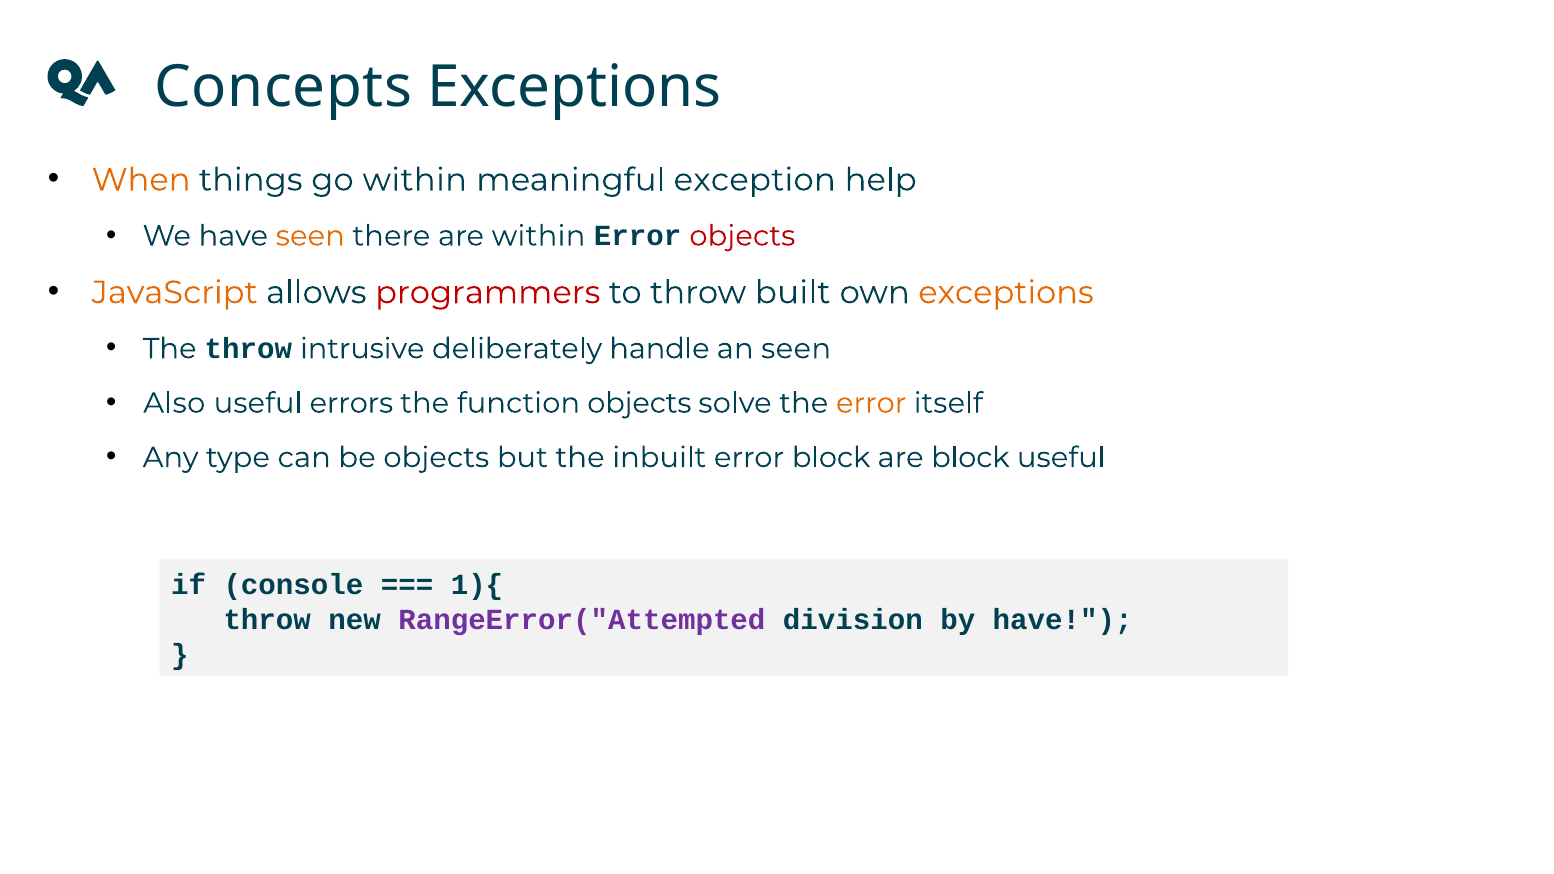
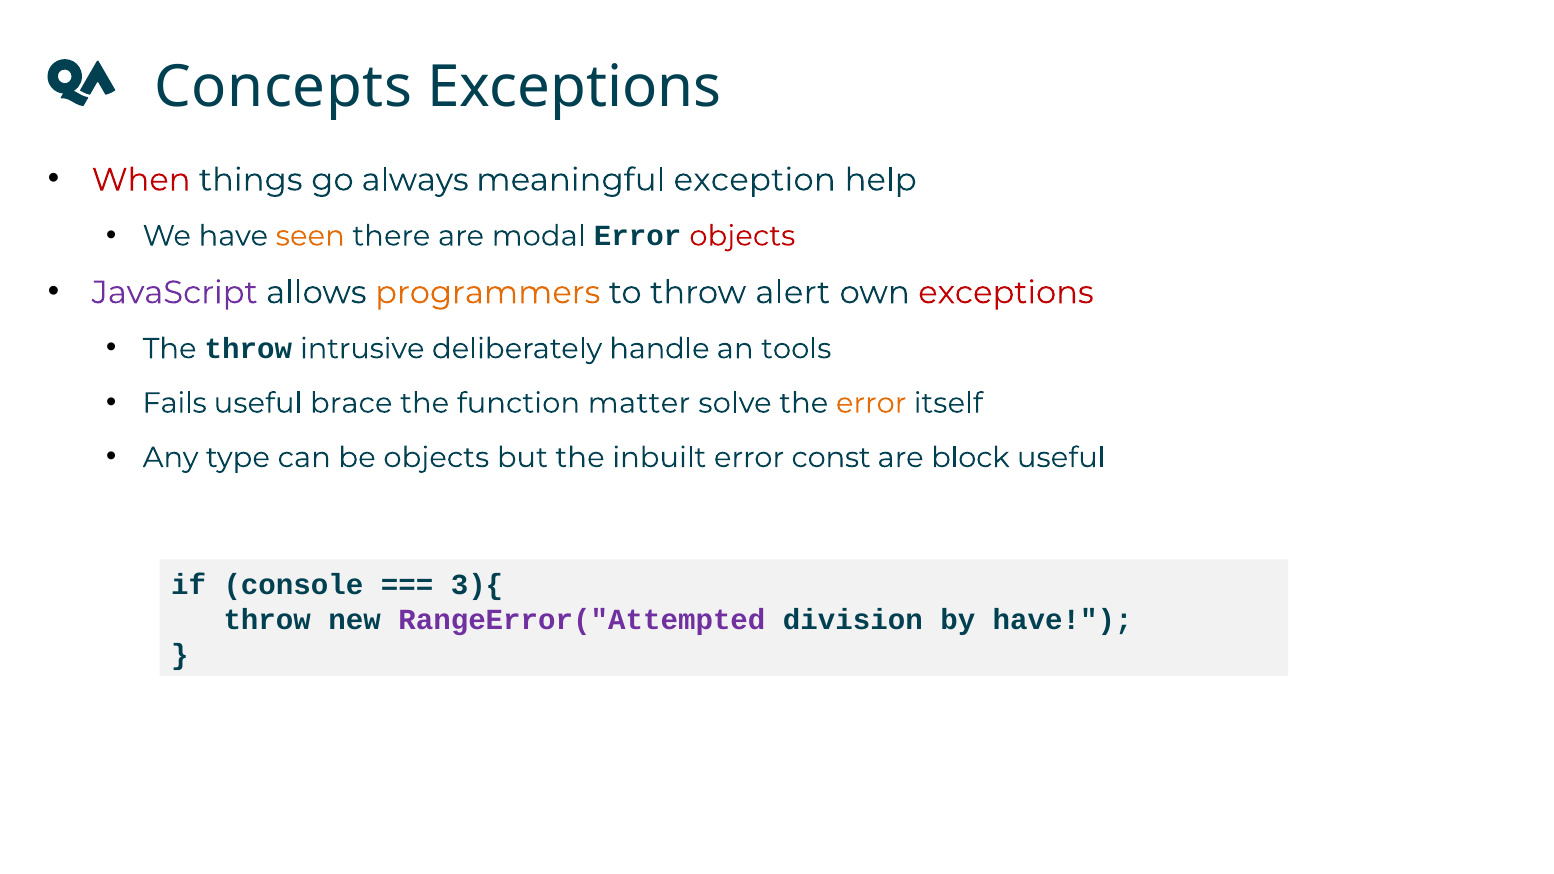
When colour: orange -> red (141, 180)
go within: within -> always (415, 180)
are within: within -> modal (539, 236)
JavaScript colour: orange -> purple (175, 293)
programmers colour: red -> orange (488, 293)
built: built -> alert (793, 293)
exceptions colour: orange -> red (1006, 293)
an seen: seen -> tools (796, 349)
Also: Also -> Fails (175, 403)
errors: errors -> brace (351, 403)
function objects: objects -> matter (639, 403)
error block: block -> const (831, 458)
1){: 1){ -> 3){ (477, 585)
